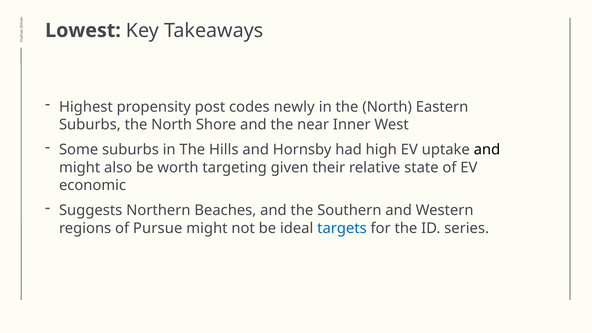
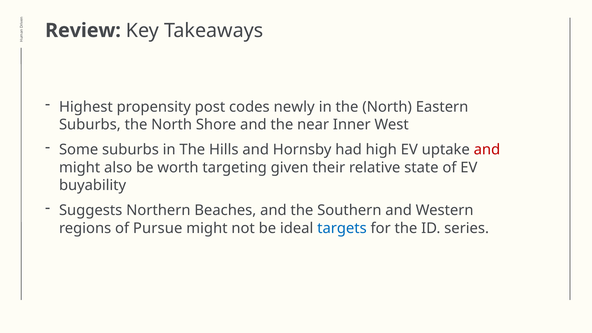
Lowest: Lowest -> Review (83, 30)
and colour: black -> red (487, 150)
economic: economic -> buyability (93, 185)
